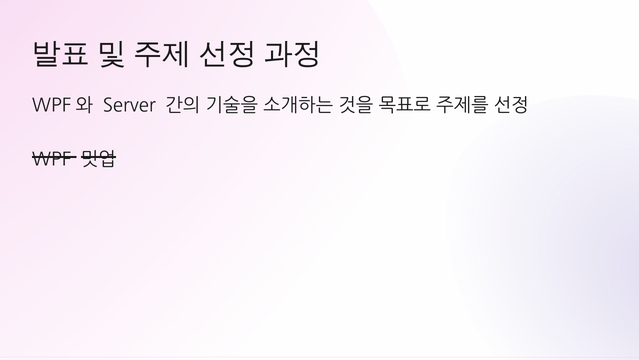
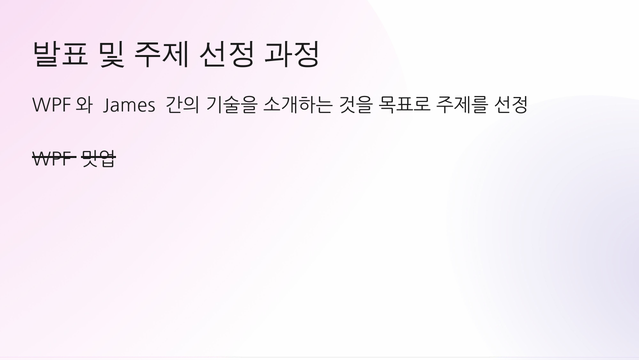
Server: Server -> James (129, 106)
